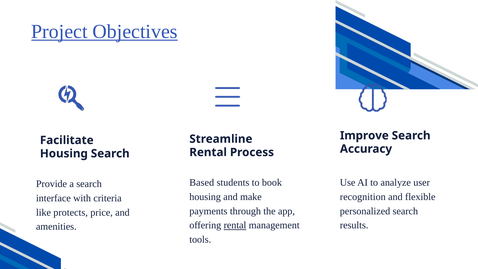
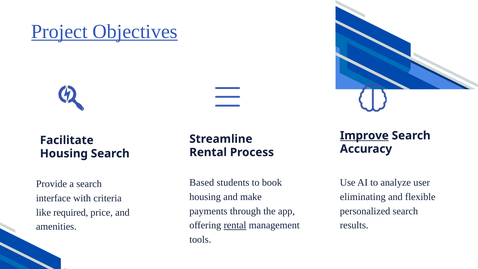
Improve underline: none -> present (364, 136)
recognition: recognition -> eliminating (363, 197)
protects: protects -> required (71, 212)
